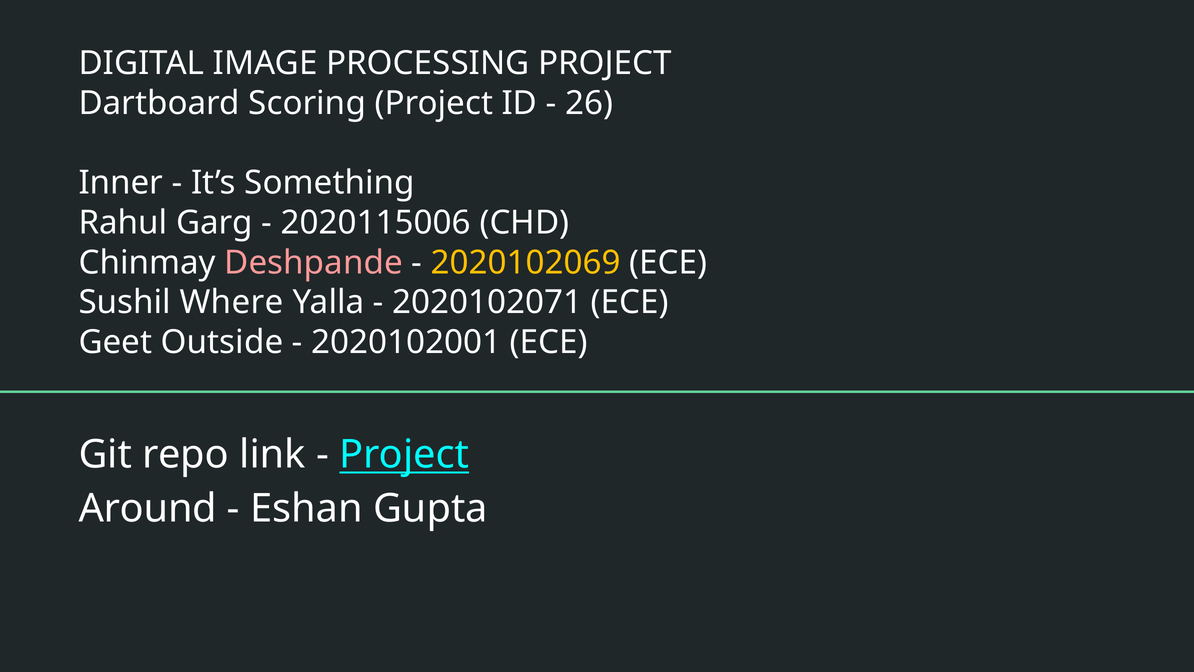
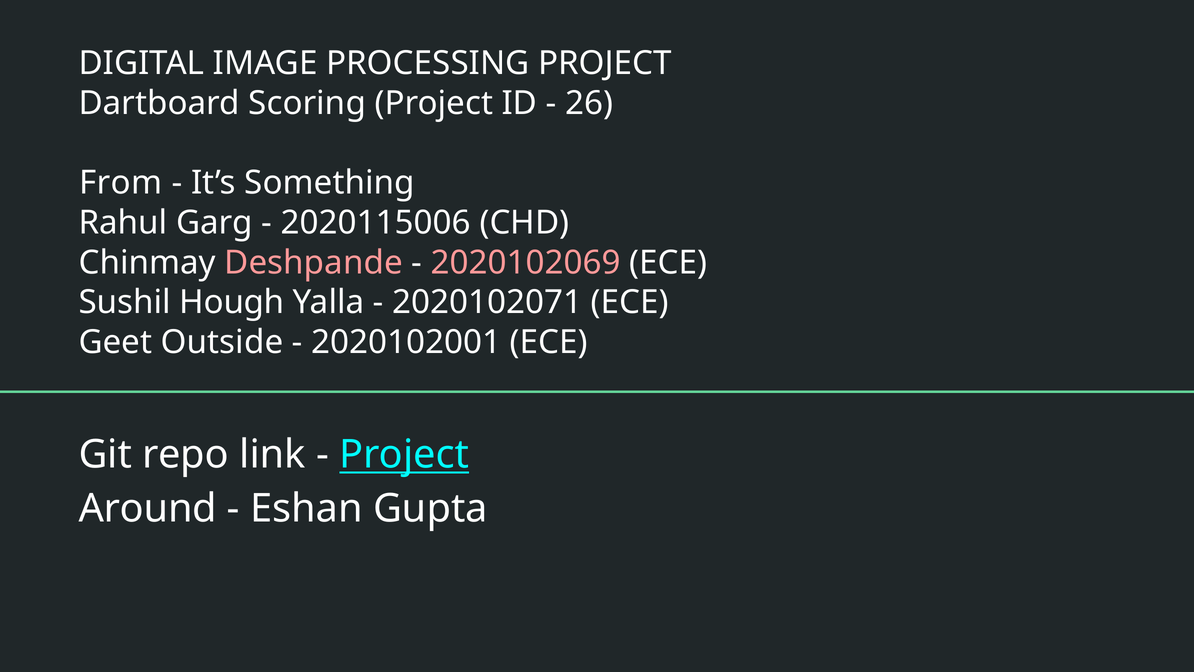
Inner: Inner -> From (121, 183)
2020102069 colour: yellow -> pink (526, 262)
Where: Where -> Hough (232, 302)
